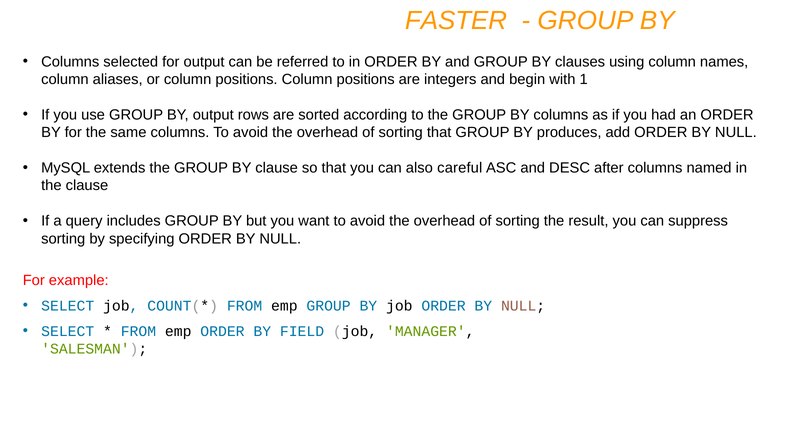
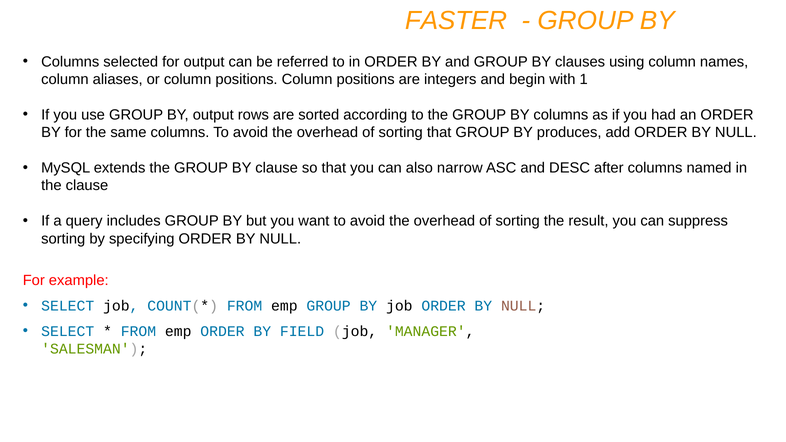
careful: careful -> narrow (460, 168)
